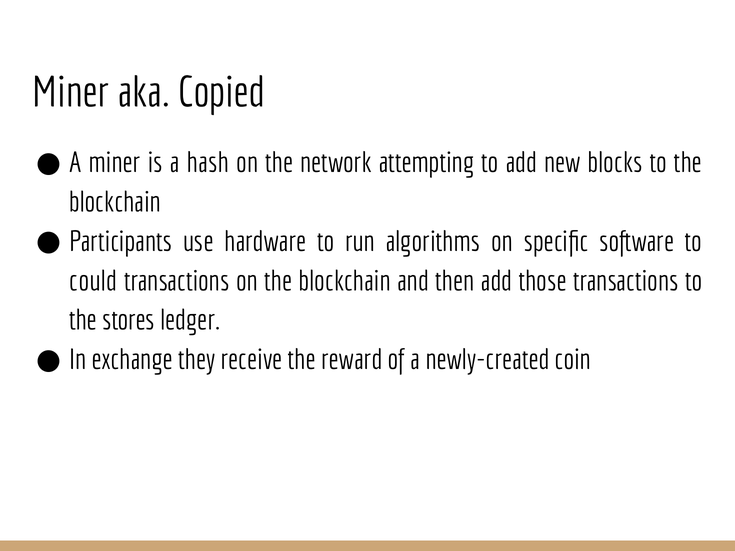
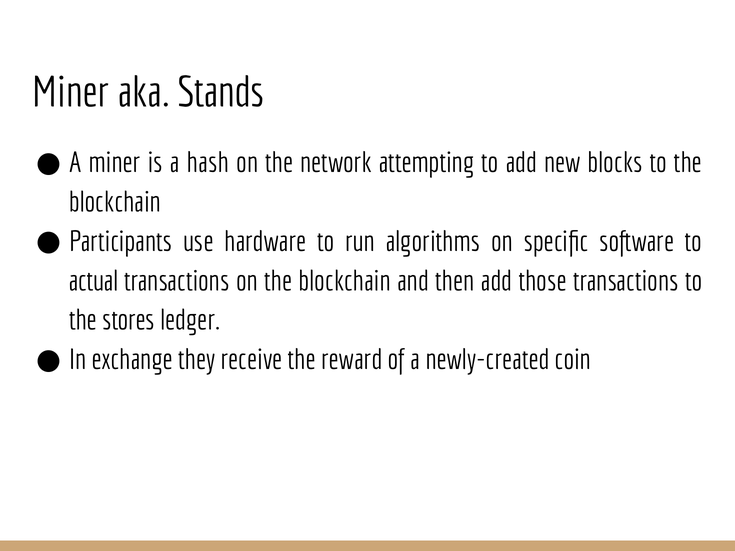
Copied: Copied -> Stands (221, 93)
could: could -> actual (94, 281)
